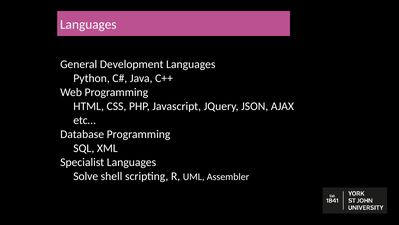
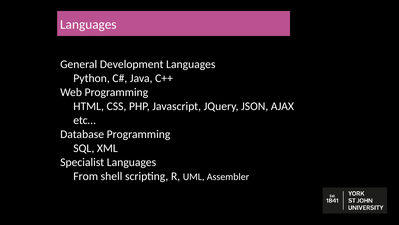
Solve: Solve -> From (86, 176)
